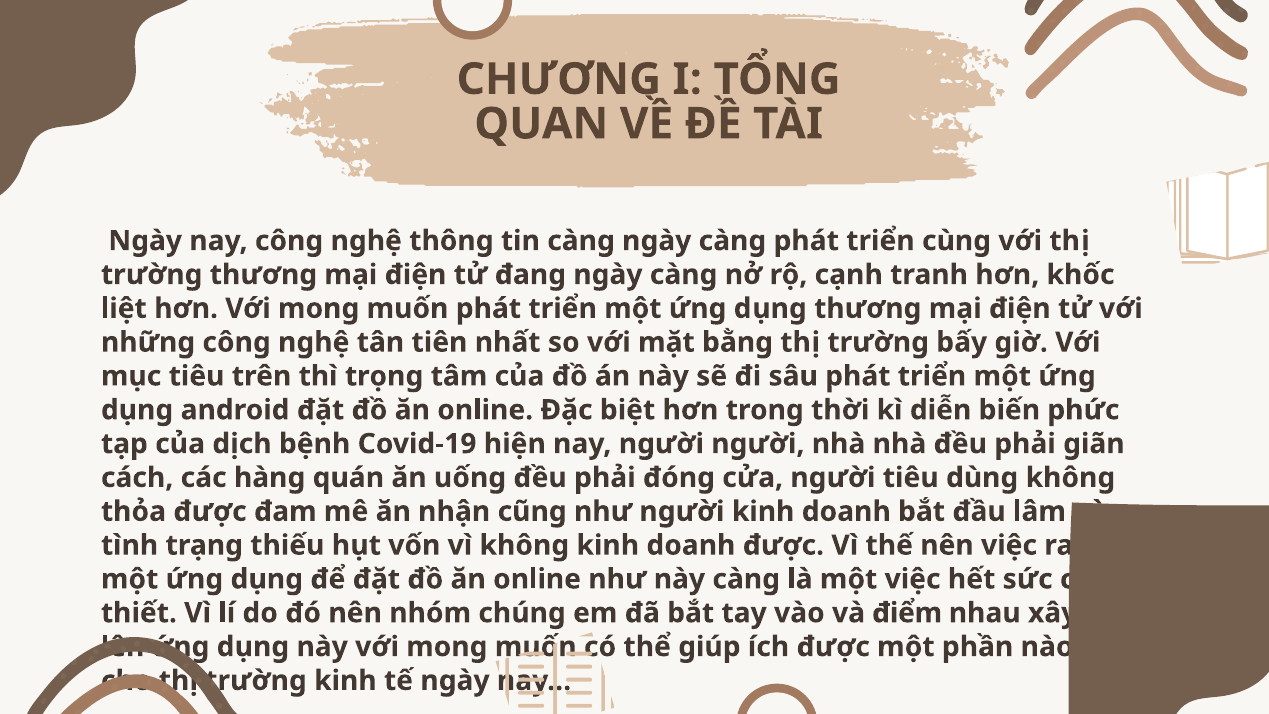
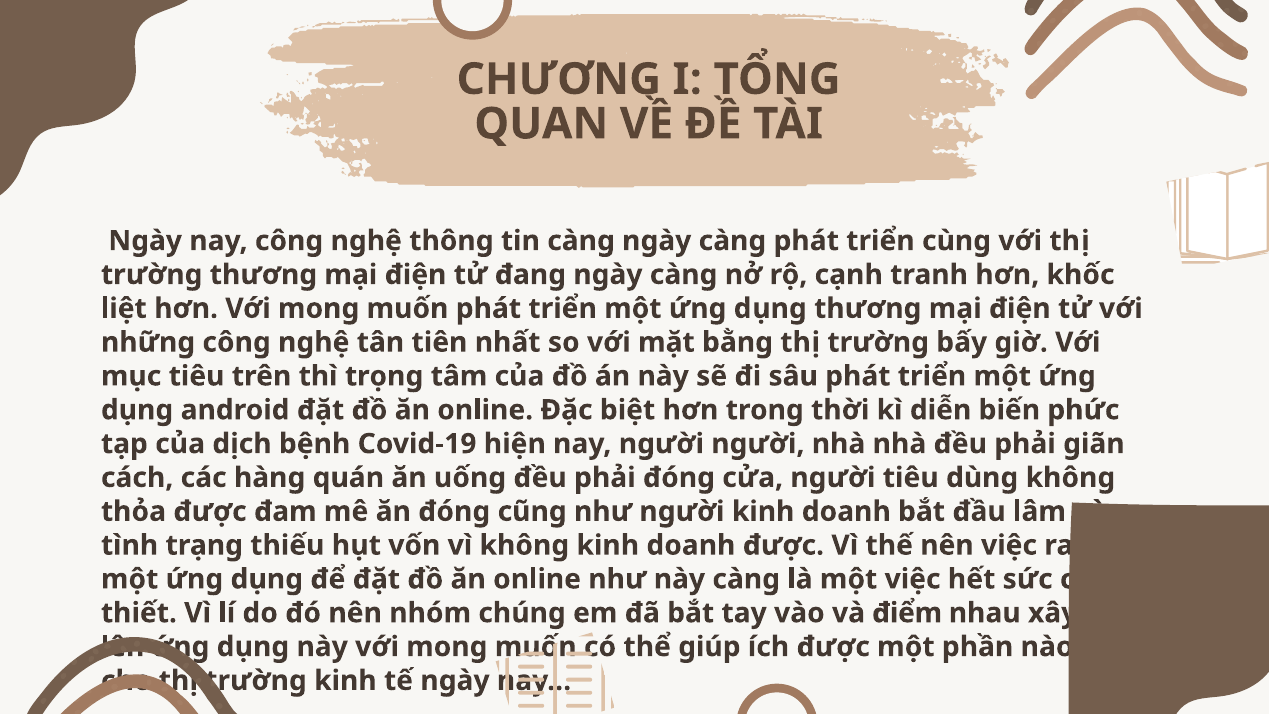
ăn nhận: nhận -> đóng (454, 511)
